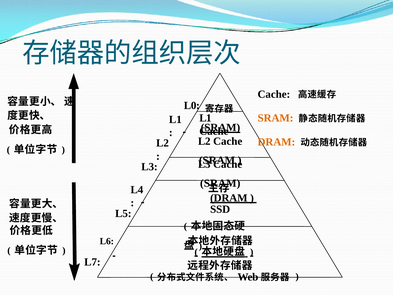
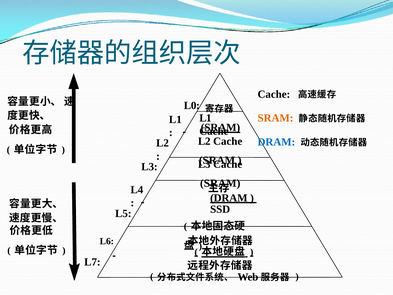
DRAM colour: orange -> blue (276, 142)
